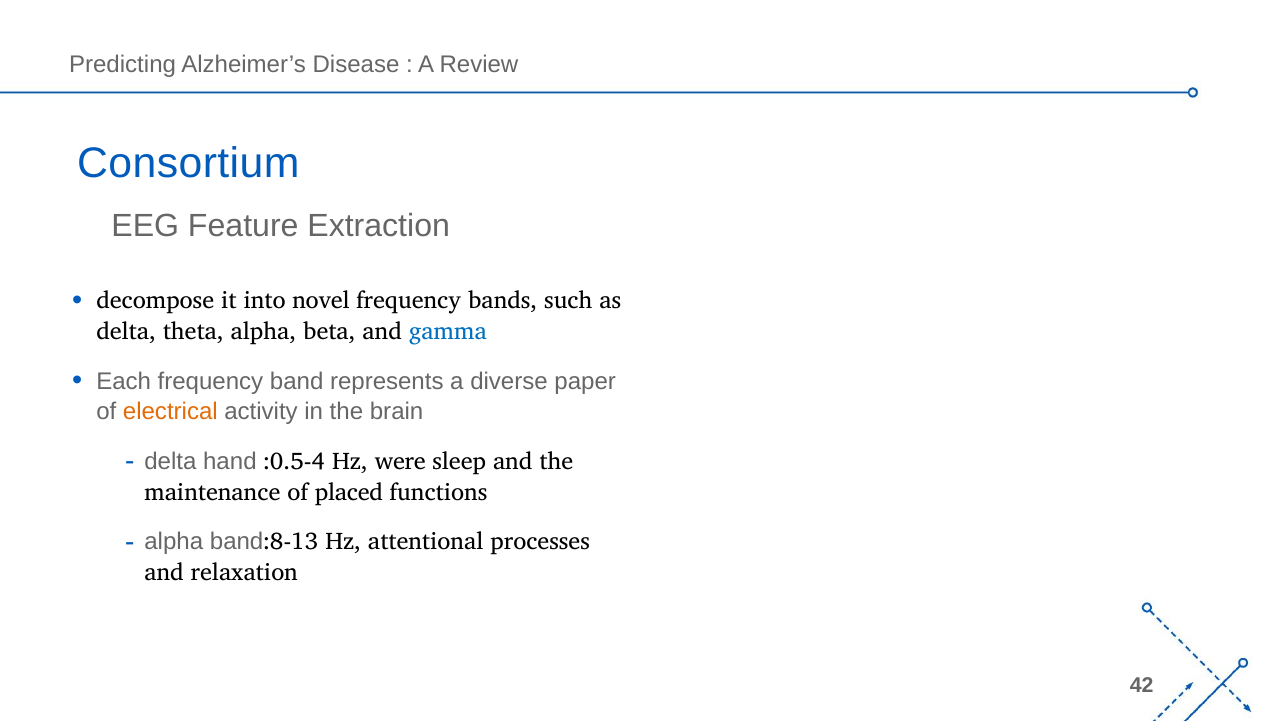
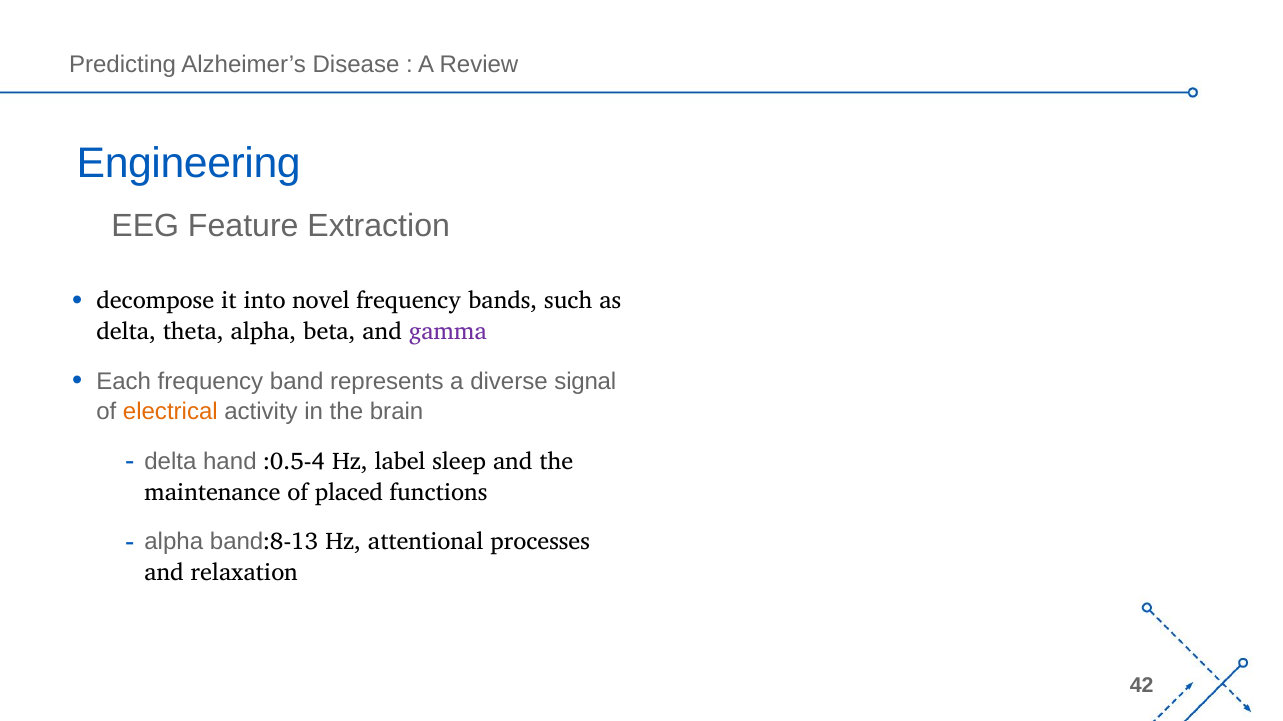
Consortium: Consortium -> Engineering (189, 164)
gamma colour: blue -> purple (448, 332)
paper: paper -> signal (585, 381)
were: were -> label (400, 462)
